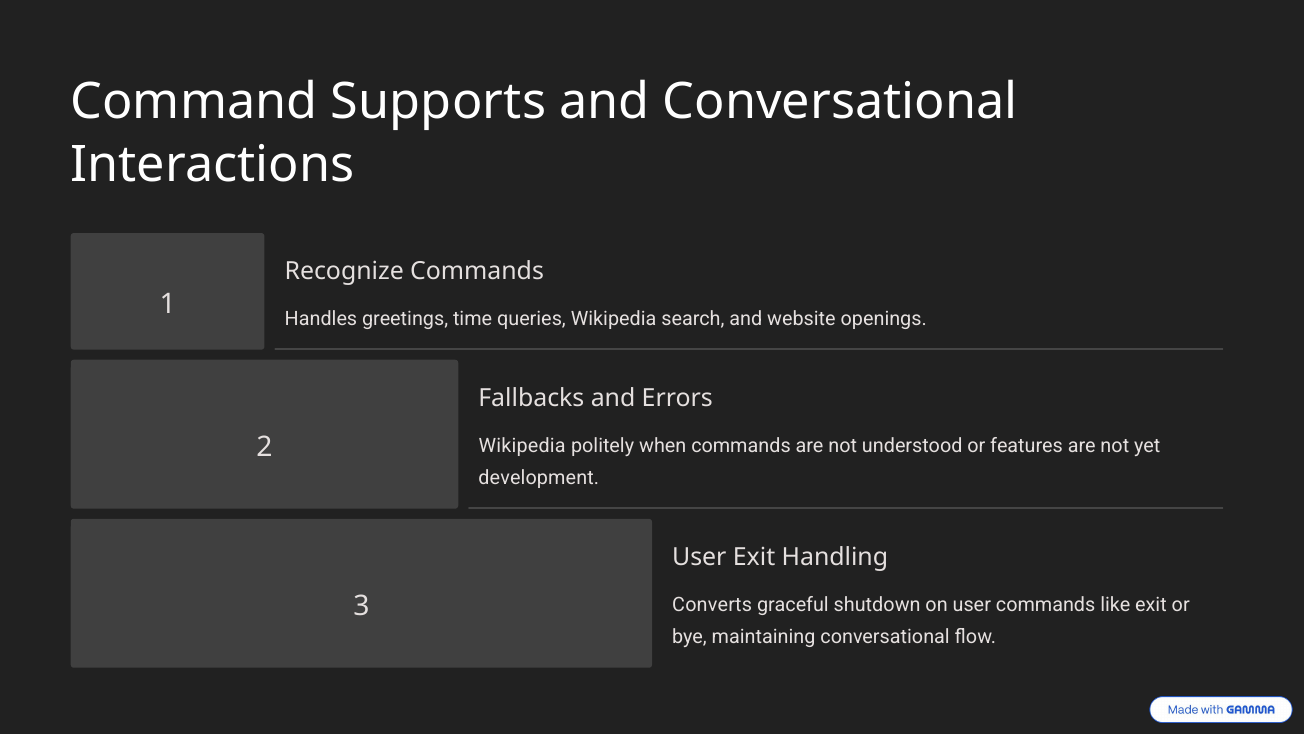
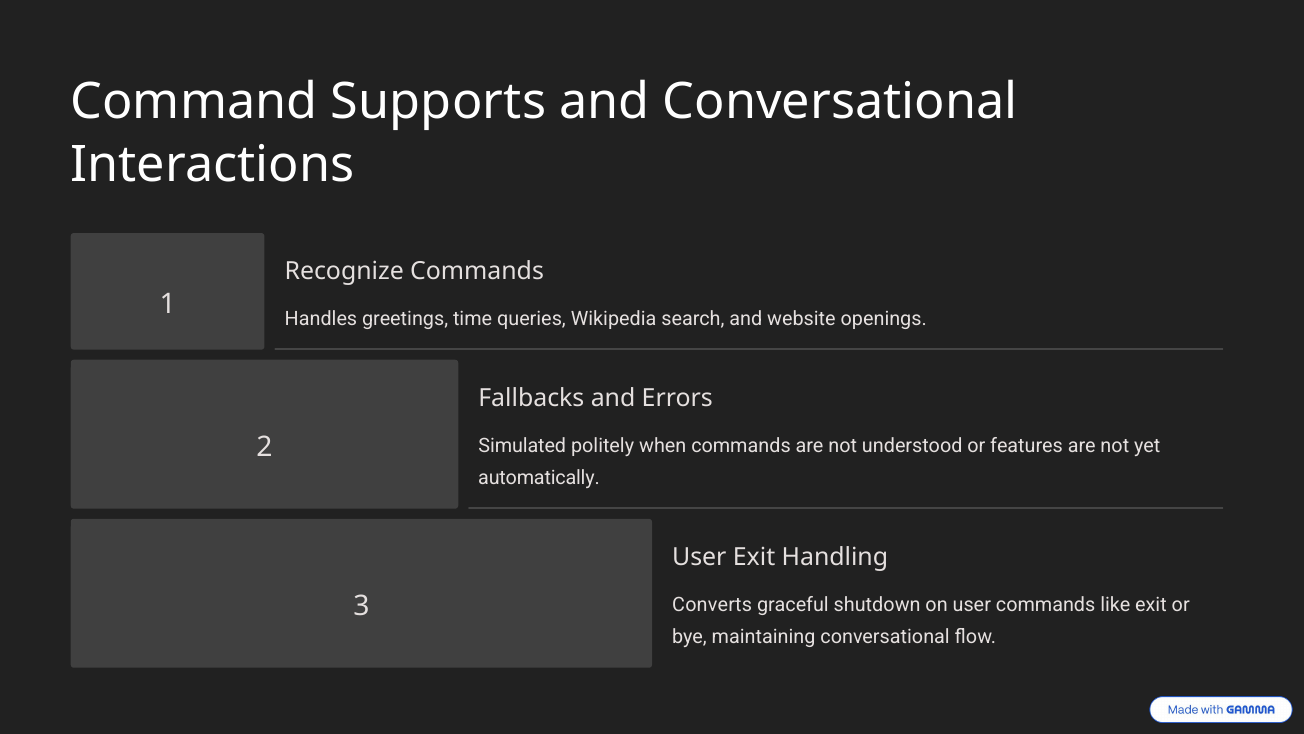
Wikipedia: Wikipedia -> Simulated (522, 445)
development: development -> automatically (539, 477)
